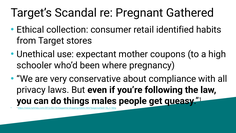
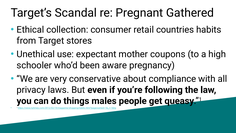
identified: identified -> countries (175, 30)
where: where -> aware (115, 65)
